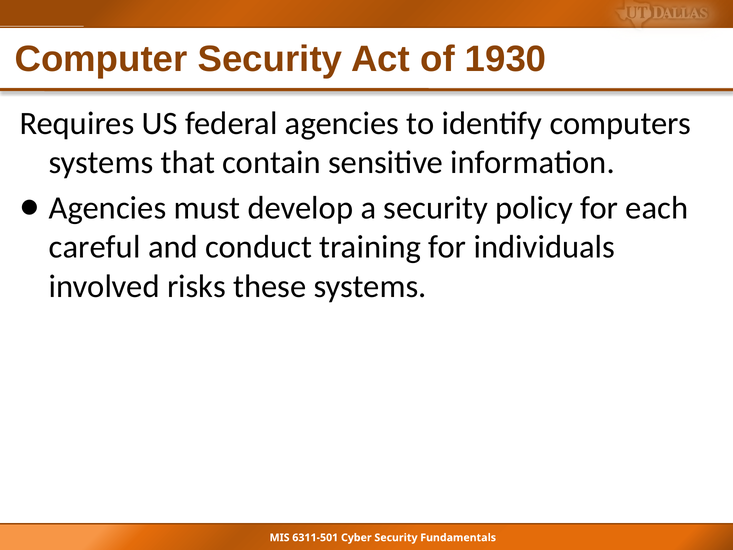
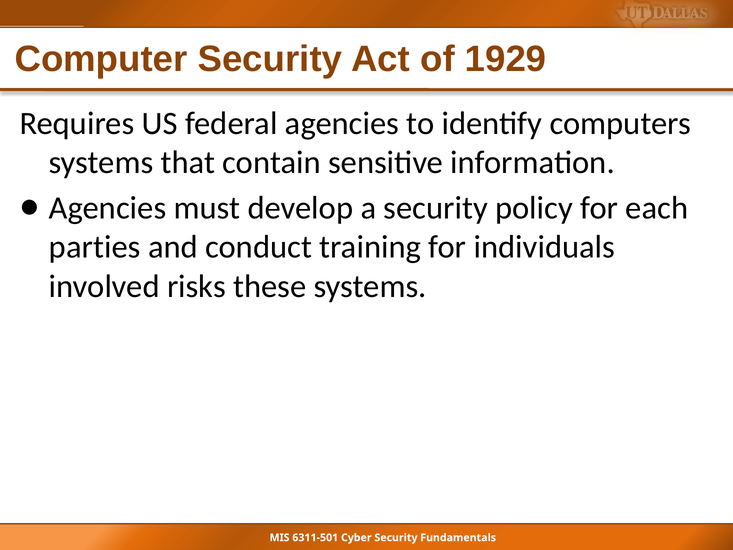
1930: 1930 -> 1929 (506, 59)
careful: careful -> parties (95, 247)
